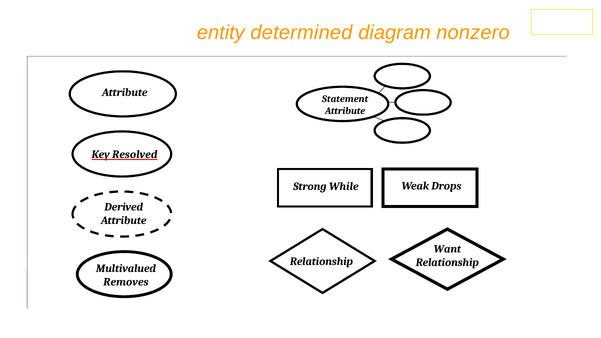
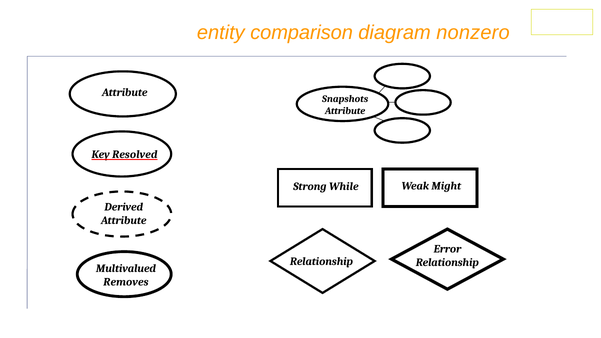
determined: determined -> comparison (302, 33)
Statement: Statement -> Snapshots (345, 99)
Drops: Drops -> Might (446, 186)
Want: Want -> Error (447, 249)
